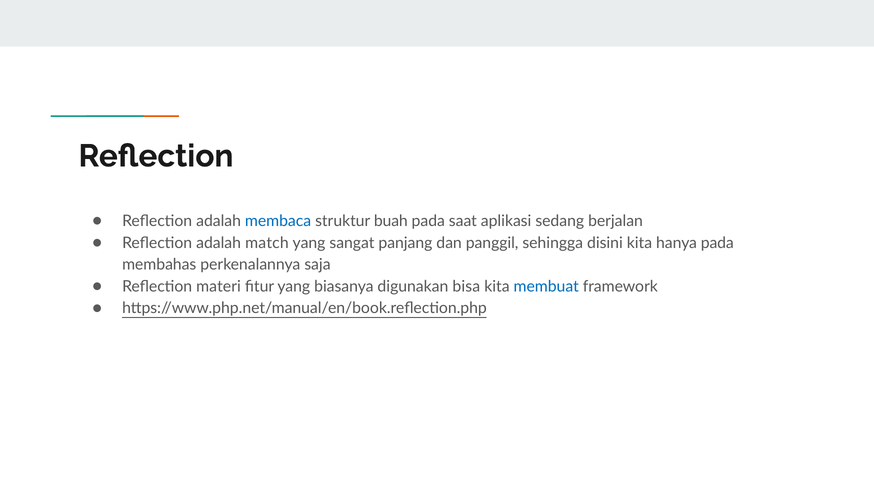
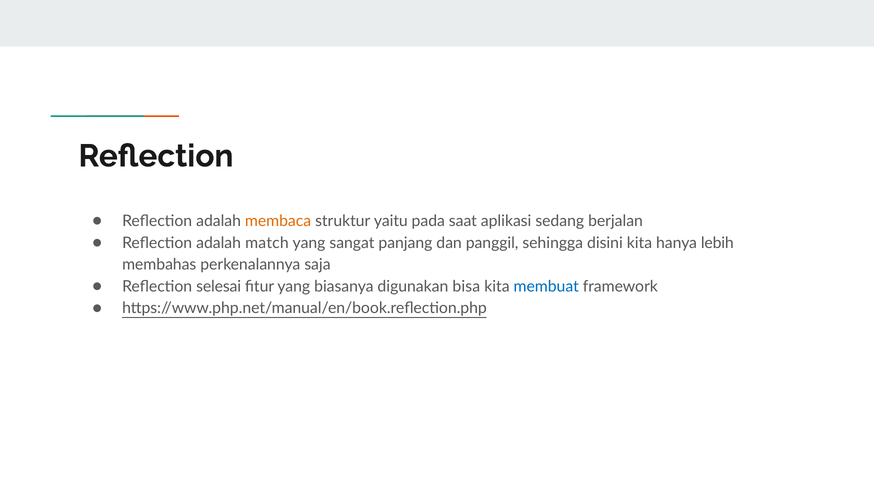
membaca colour: blue -> orange (278, 221)
buah: buah -> yaitu (391, 221)
hanya pada: pada -> lebih (717, 243)
materi: materi -> selesai (219, 286)
